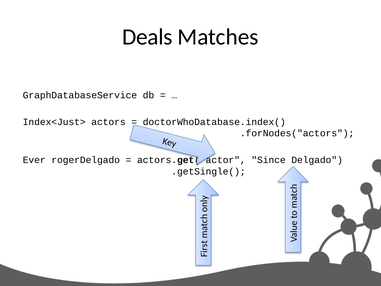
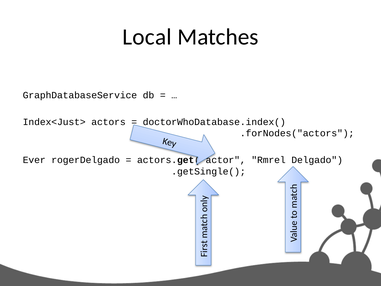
Deals: Deals -> Local (147, 37)
Since: Since -> Rmrel (269, 160)
